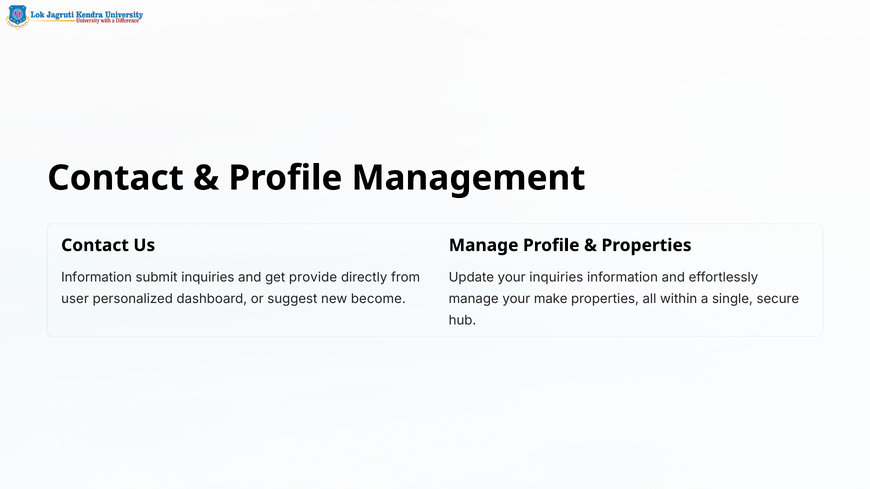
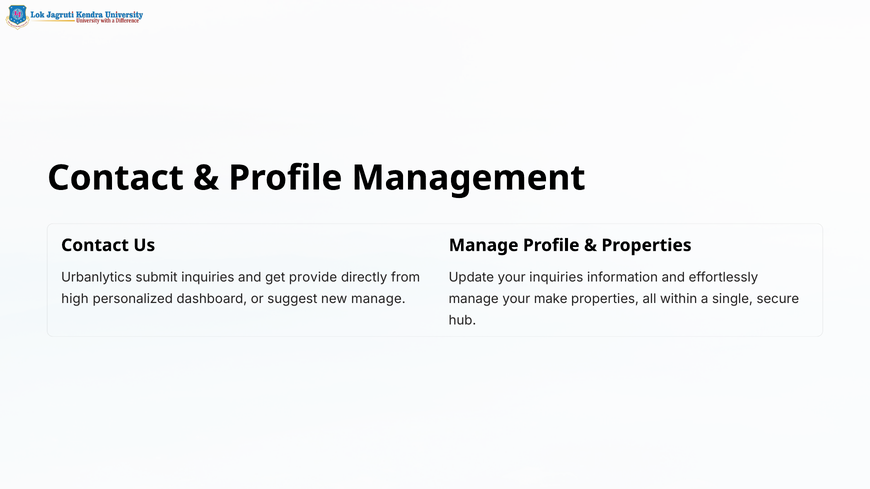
Information: Information -> Urbanlytics (97, 278)
user: user -> high (75, 299)
new become: become -> manage (378, 299)
